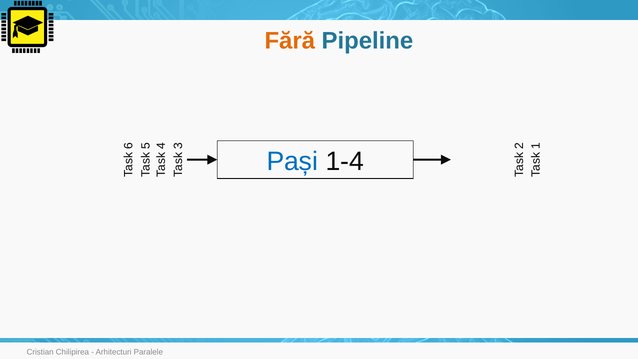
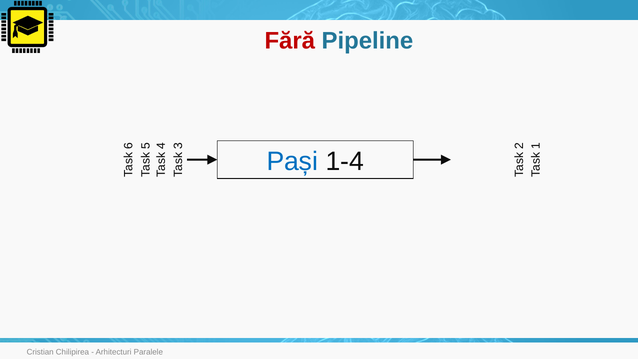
Fără colour: orange -> red (290, 41)
